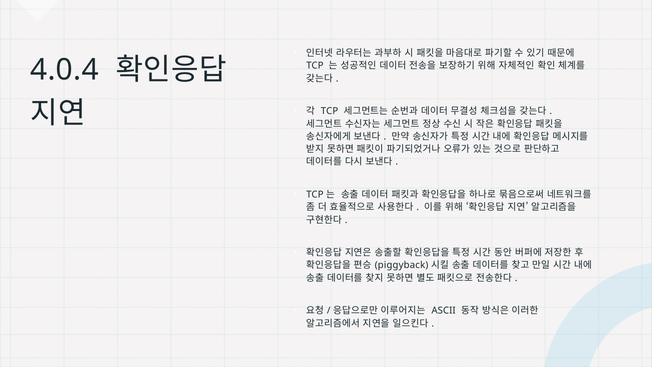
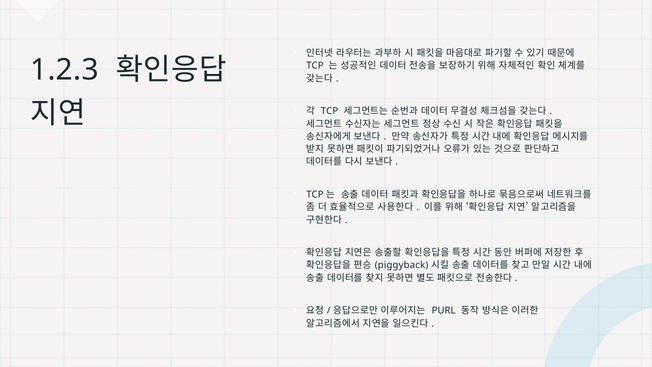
4.0.4: 4.0.4 -> 1.2.3 (64, 70)
ASCII: ASCII -> PURL (444, 311)
